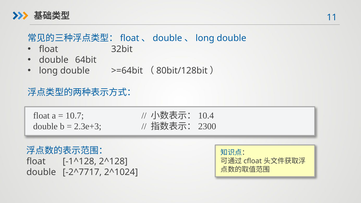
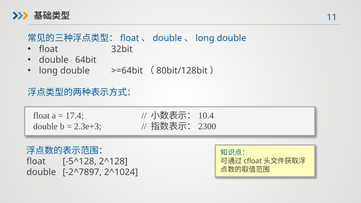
10.7: 10.7 -> 17.4 (75, 116)
-1^128: -1^128 -> -5^128 (80, 161)
-2^7717: -2^7717 -> -2^7897 (82, 172)
